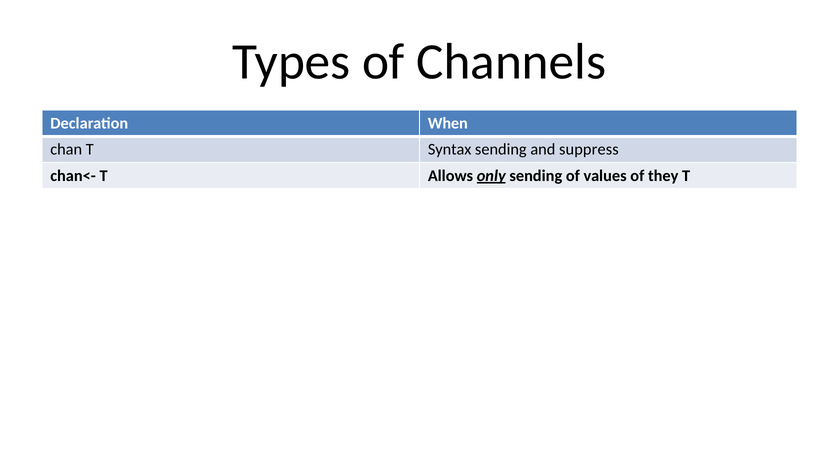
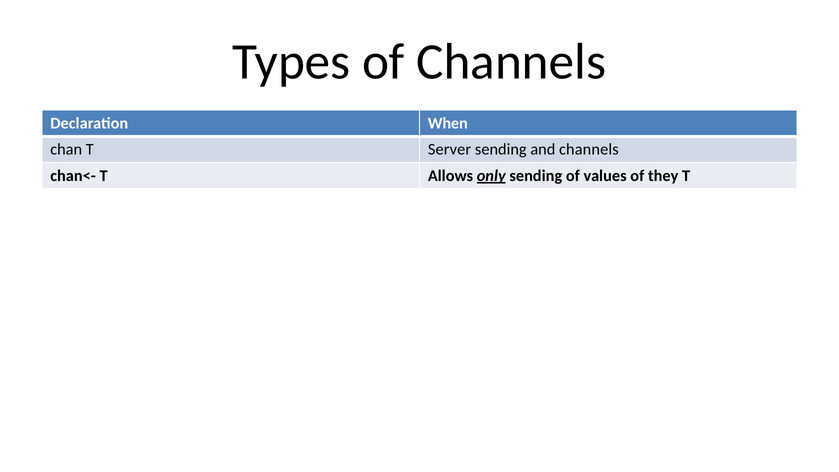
Syntax: Syntax -> Server (450, 150)
and suppress: suppress -> channels (589, 150)
